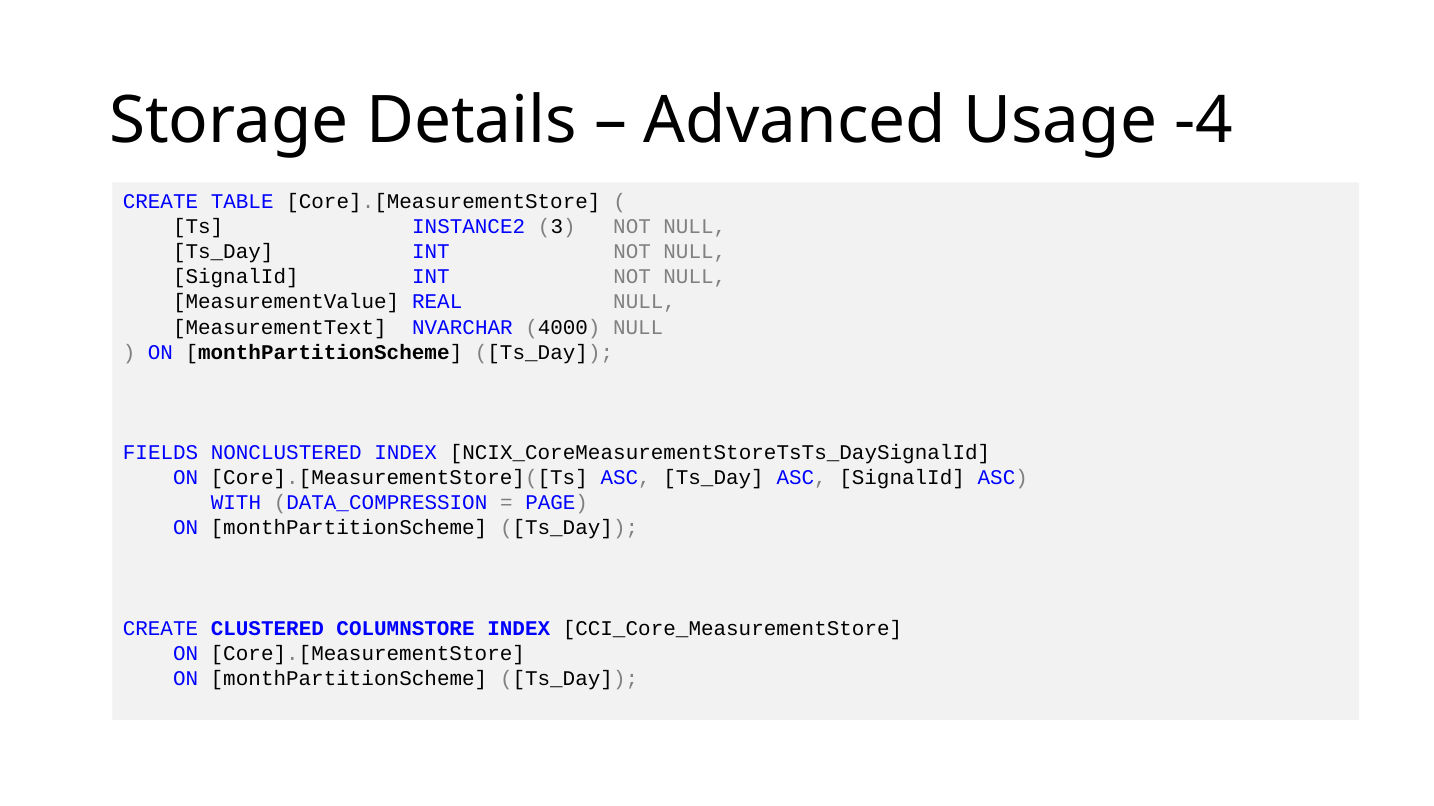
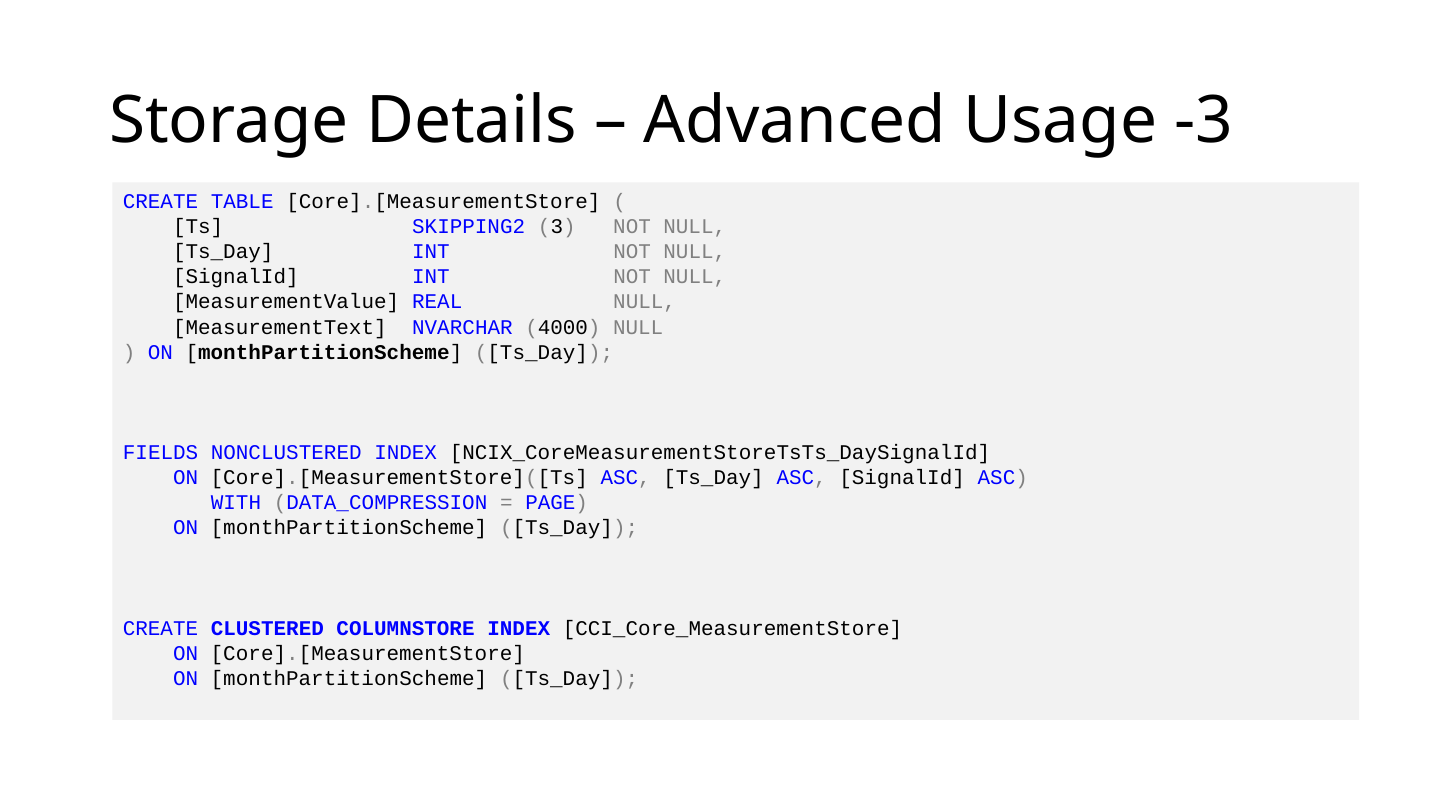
-4: -4 -> -3 (1204, 120)
INSTANCE2: INSTANCE2 -> SKIPPING2 (469, 227)
